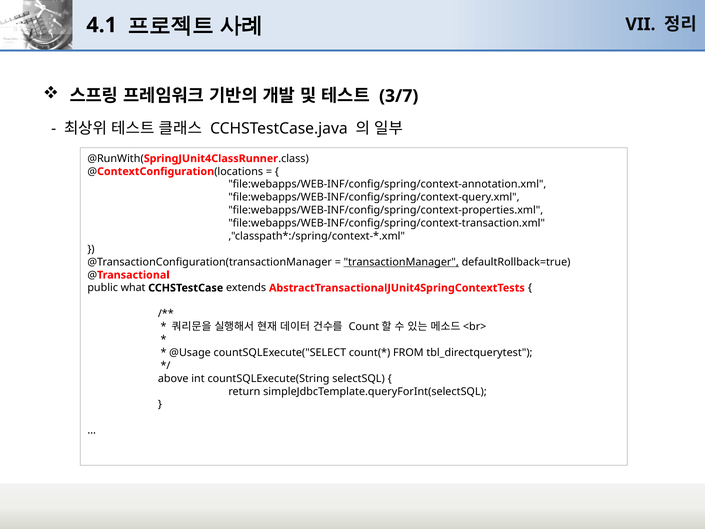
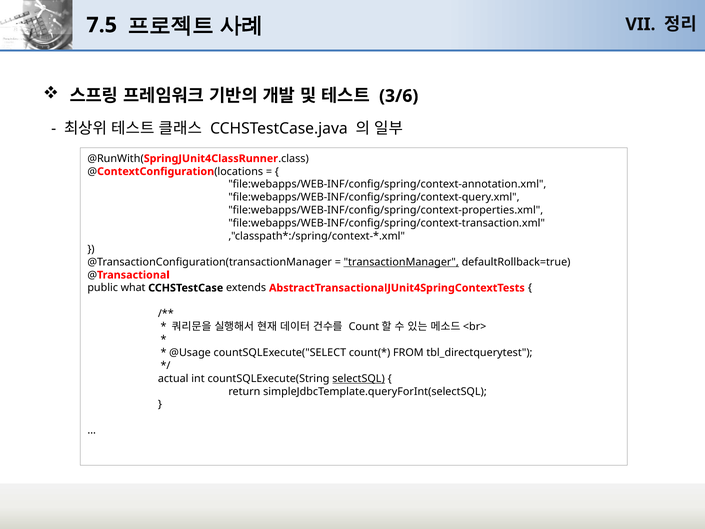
4.1: 4.1 -> 7.5 (102, 25)
3/7: 3/7 -> 3/6 (399, 96)
above: above -> actual (173, 378)
selectSQL underline: none -> present (359, 378)
